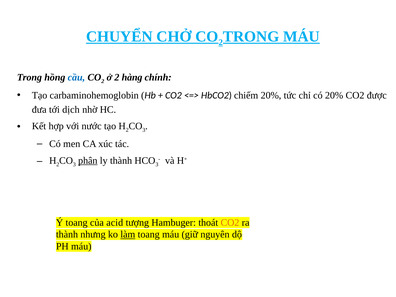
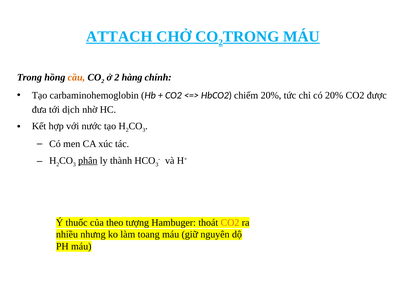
CHUYỂN: CHUYỂN -> ATTACH (119, 36)
cầu colour: blue -> orange (76, 77)
Ý toang: toang -> thuốc (77, 223)
acid: acid -> theo (115, 223)
thành: thành -> nhiều (67, 234)
làm underline: present -> none (128, 234)
